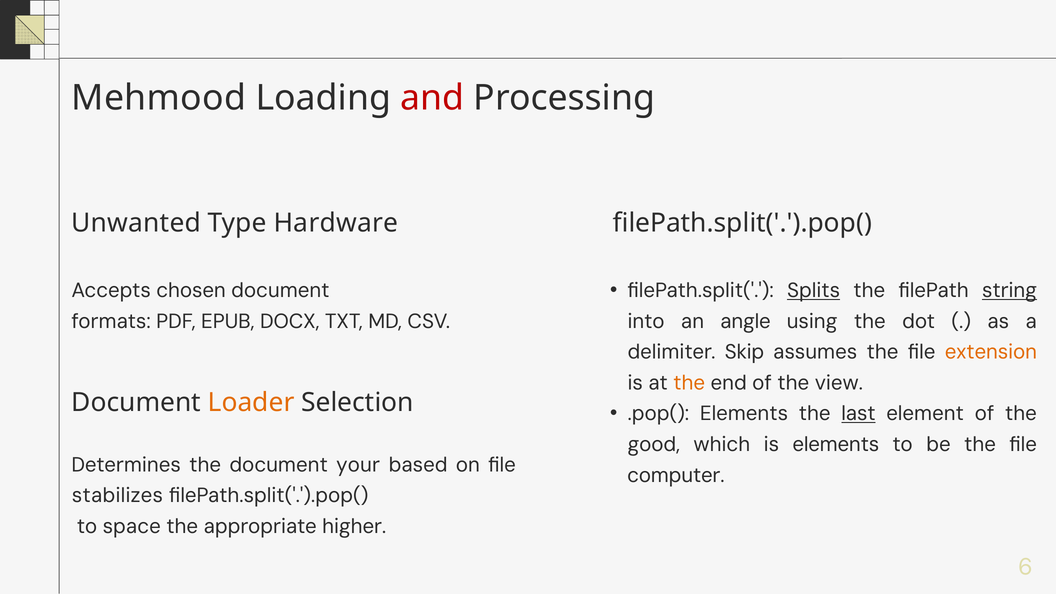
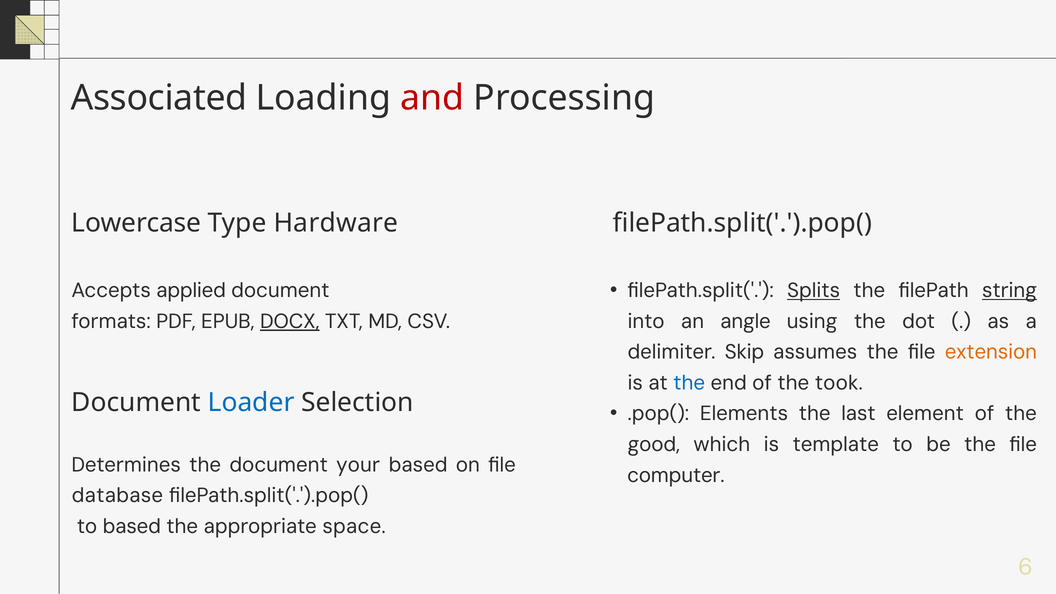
Mehmood: Mehmood -> Associated (159, 98)
Unwanted: Unwanted -> Lowercase (136, 223)
chosen: chosen -> applied (191, 291)
DOCX underline: none -> present (290, 321)
the colour: orange -> blue (689, 383)
view: view -> took (839, 383)
Loader colour: orange -> blue (251, 402)
last underline: present -> none (859, 414)
is elements: elements -> template (836, 444)
stabilizes: stabilizes -> database (117, 496)
to space: space -> based (132, 527)
higher: higher -> space (354, 527)
